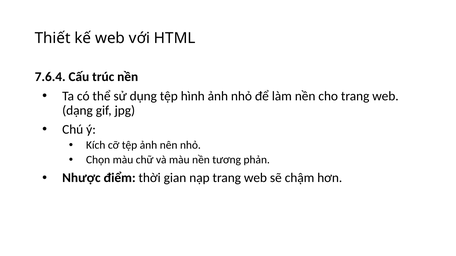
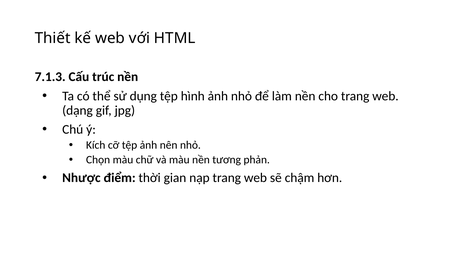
7.6.4: 7.6.4 -> 7.1.3 (50, 77)
